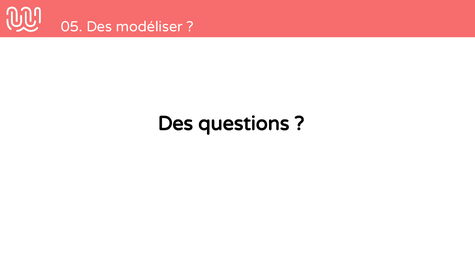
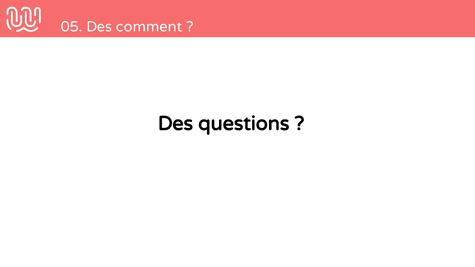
modéliser: modéliser -> comment (149, 27)
